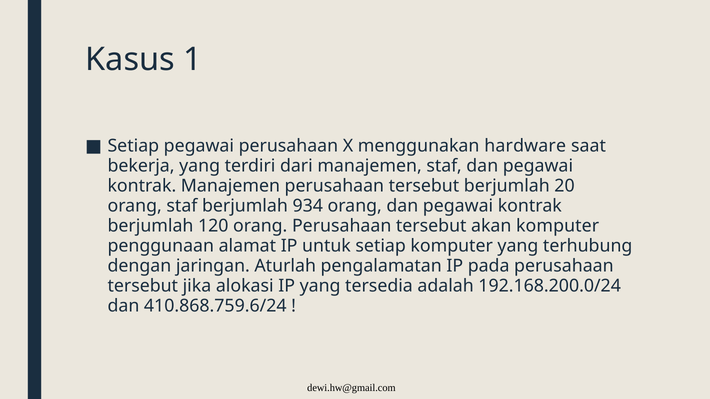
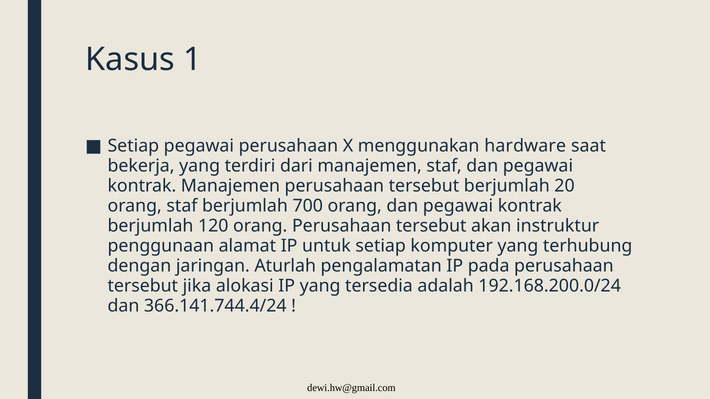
934: 934 -> 700 (308, 206)
akan komputer: komputer -> instruktur (558, 226)
410.868.759.6/24: 410.868.759.6/24 -> 366.141.744.4/24 (215, 306)
